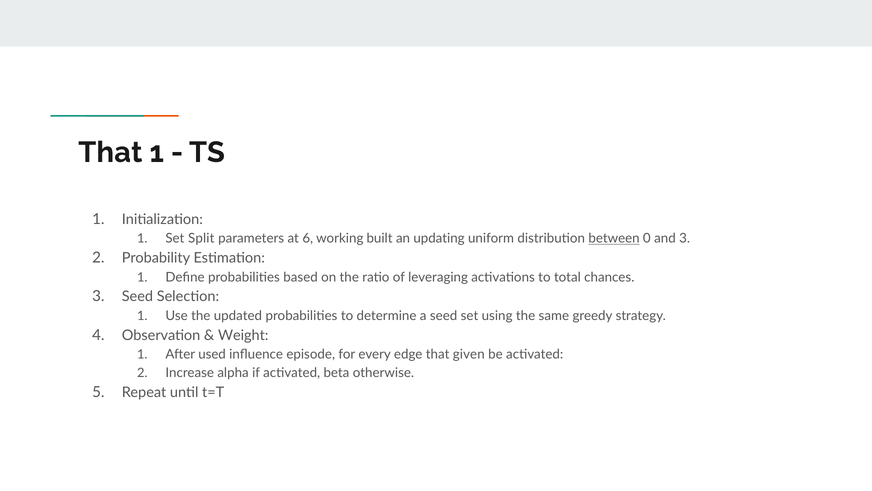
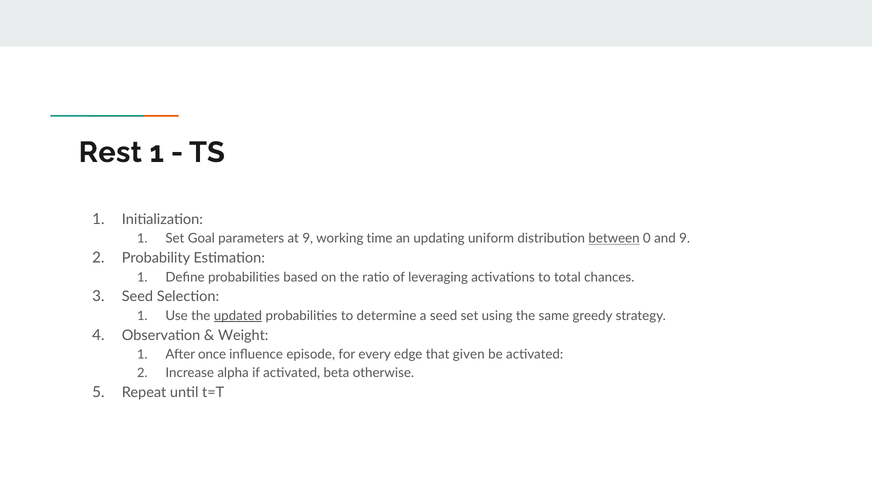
That: That -> Rest (110, 152)
Split: Split -> Goal (201, 238)
at 6: 6 -> 9 (308, 238)
built: built -> time (380, 238)
and 3: 3 -> 9 (685, 238)
updated underline: none -> present (238, 315)
used: used -> once (212, 354)
